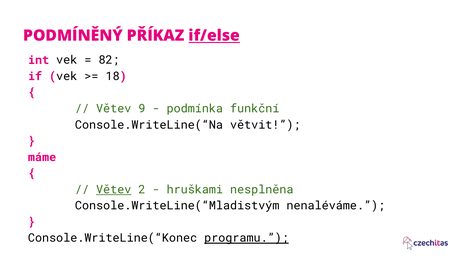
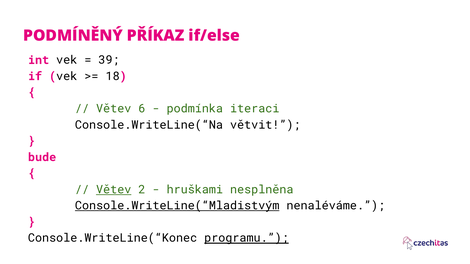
if/else underline: present -> none (214, 36)
82: 82 -> 39 (109, 60)
9: 9 -> 6 (142, 109)
funkční: funkční -> iteraci (255, 109)
máme: máme -> bude (42, 157)
Console.WriteLine(“Mladistvým underline: none -> present (177, 206)
